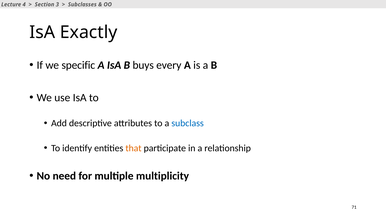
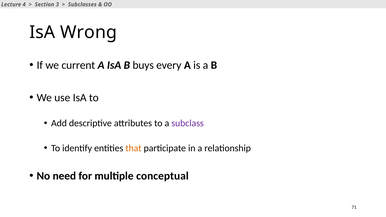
Exactly: Exactly -> Wrong (89, 32)
specific: specific -> current (78, 65)
subclass colour: blue -> purple (188, 123)
multiplicity: multiplicity -> conceptual (162, 176)
